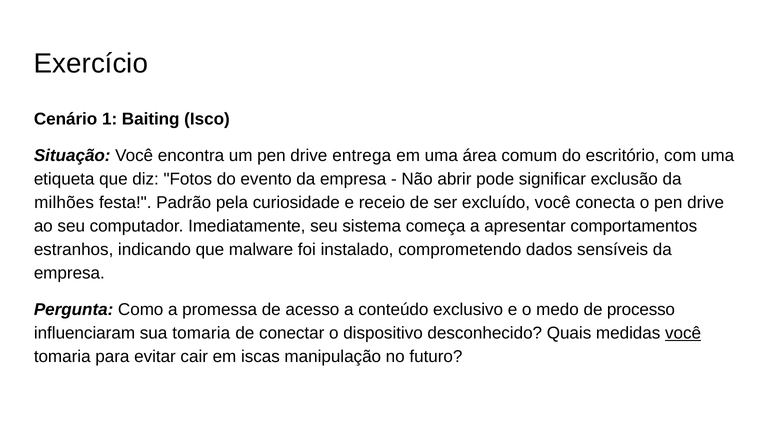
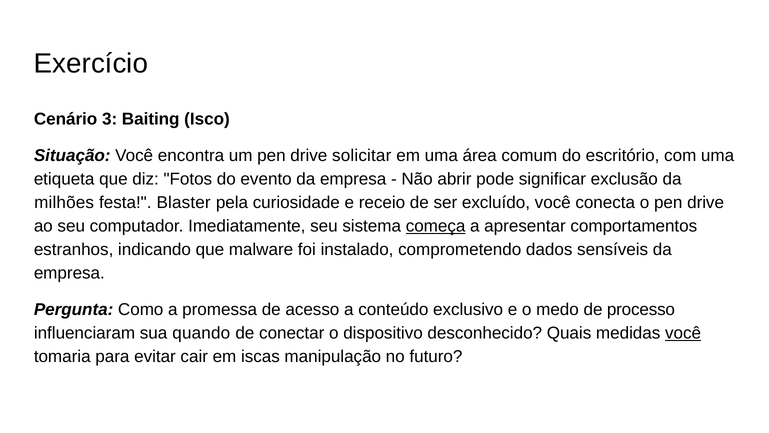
1: 1 -> 3 (110, 119)
entrega: entrega -> solicitar (362, 155)
Padrão: Padrão -> Blaster (184, 202)
começa underline: none -> present (436, 226)
sua tomaria: tomaria -> quando (201, 333)
